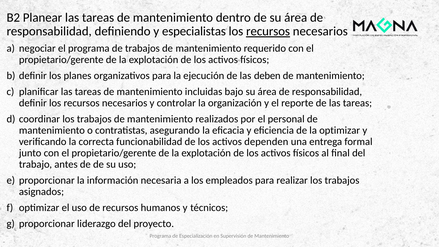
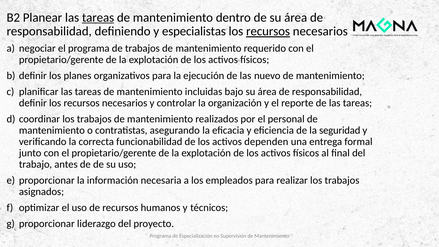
tareas underline: none -> present (98, 17)
deben: deben -> nuevo (267, 76)
la optimizar: optimizar -> seguridad (340, 130)
